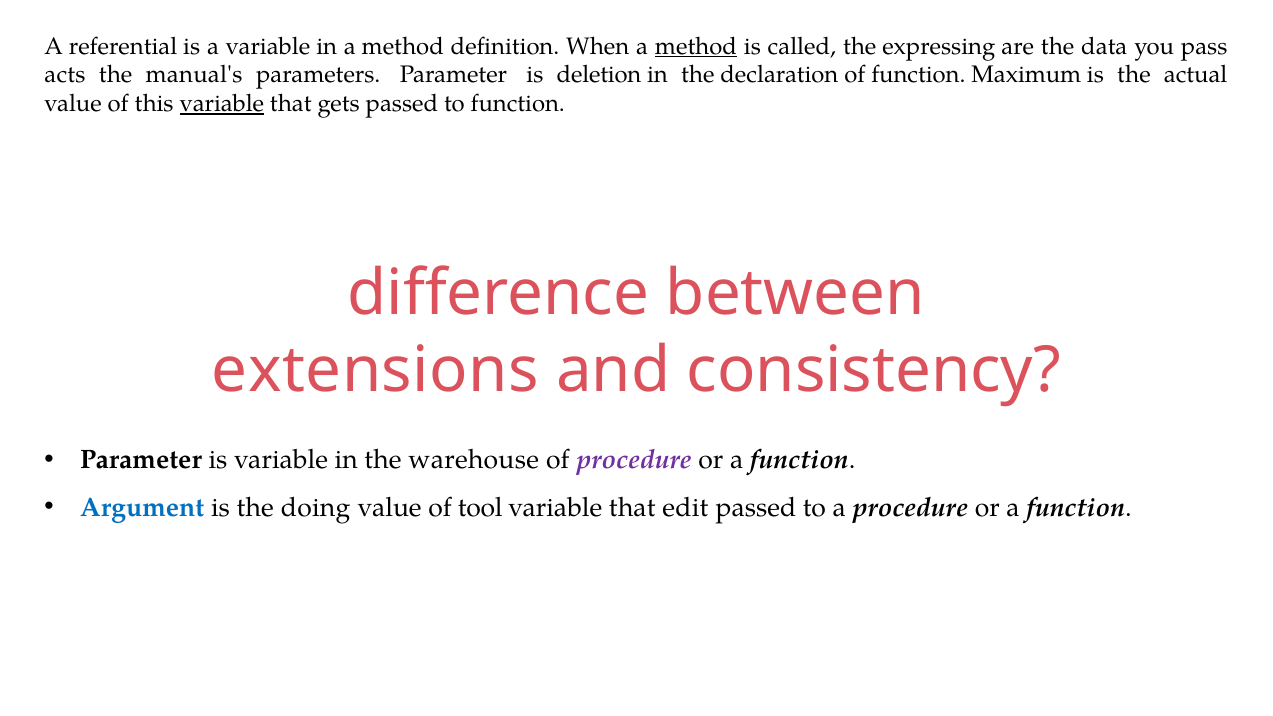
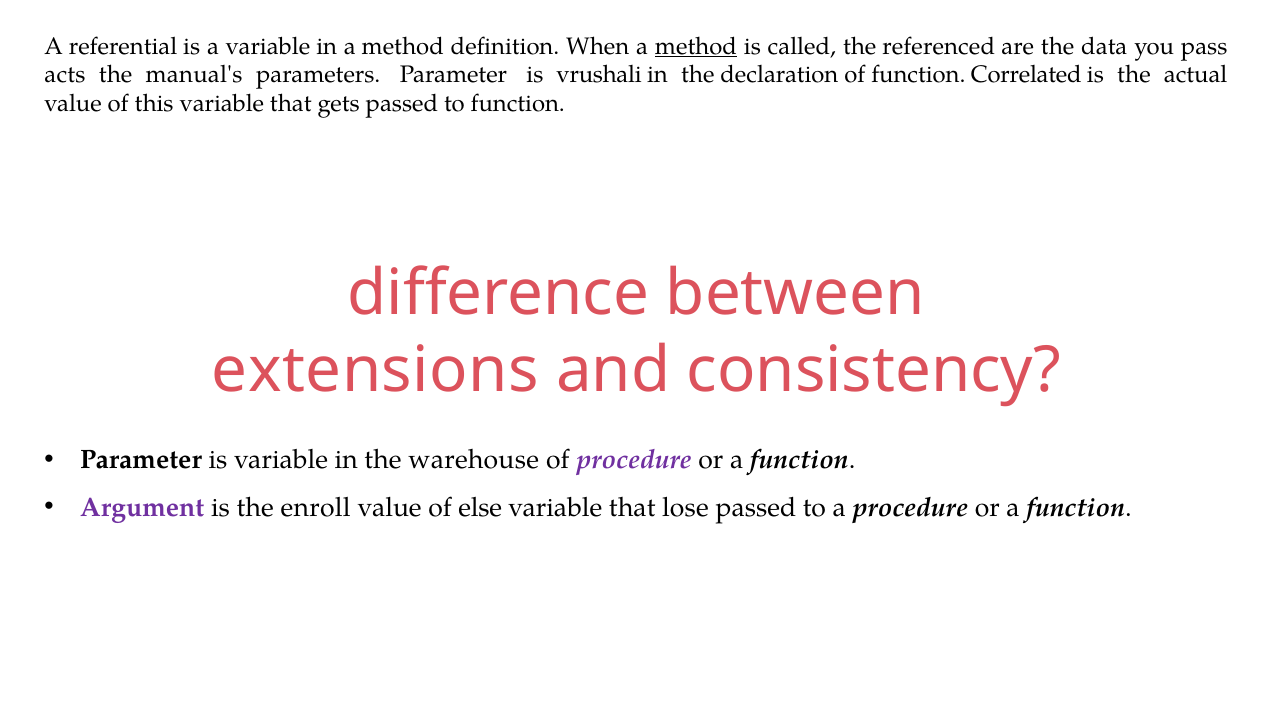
expressing: expressing -> referenced (939, 46)
deletion: deletion -> vrushali (599, 75)
Maximum: Maximum -> Correlated (1026, 75)
variable underline: present -> none (222, 104)
Argument colour: blue -> purple (142, 508)
doing: doing -> enroll (316, 508)
tool: tool -> else (480, 508)
edit: edit -> lose (685, 508)
